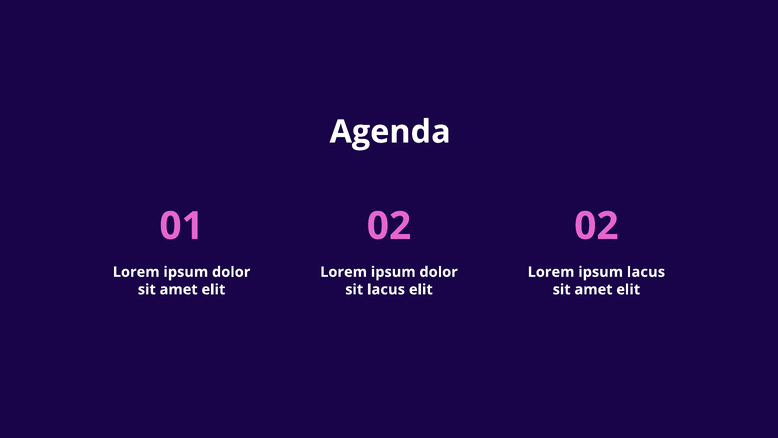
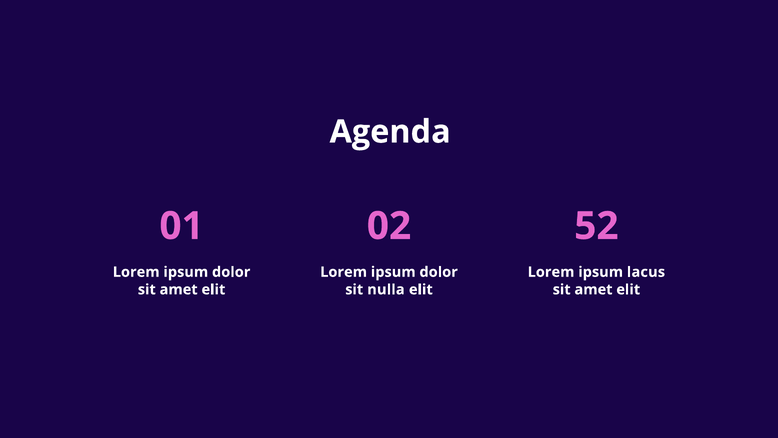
01 02: 02 -> 52 (596, 226)
sit lacus: lacus -> nulla (386, 289)
